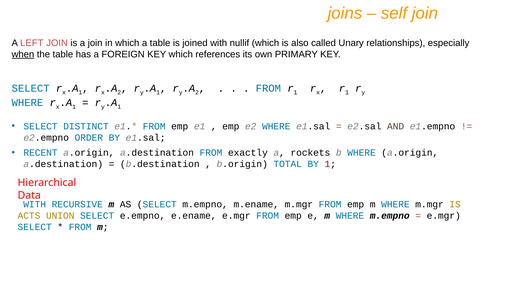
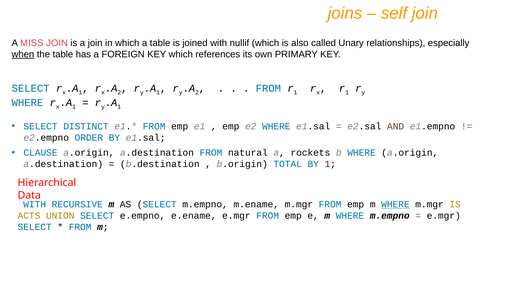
LEFT: LEFT -> MISS (32, 43)
RECENT: RECENT -> CLAUSE (41, 153)
exactly: exactly -> natural (248, 153)
WHERE underline: none -> present (395, 204)
